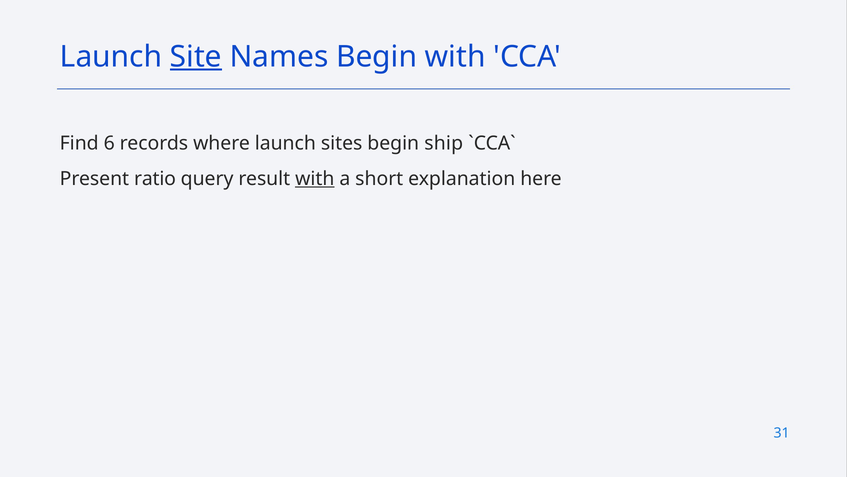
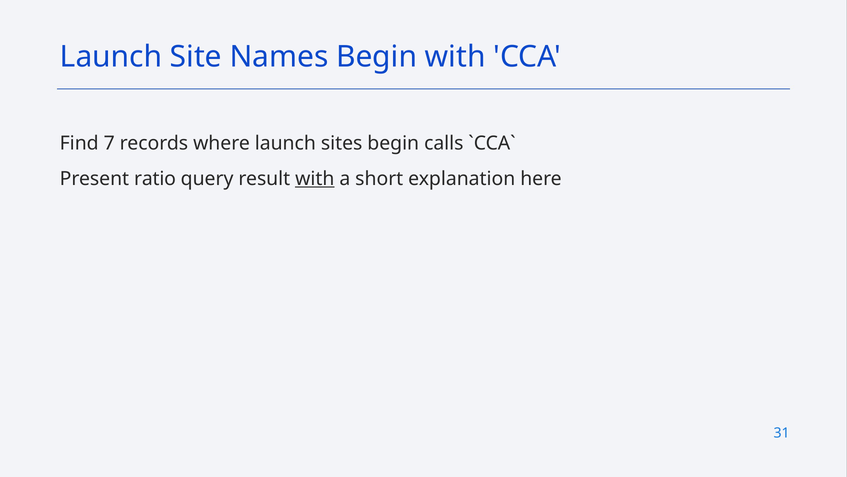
Site underline: present -> none (196, 57)
6: 6 -> 7 (109, 143)
ship: ship -> calls (444, 143)
